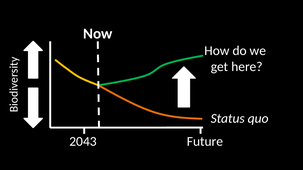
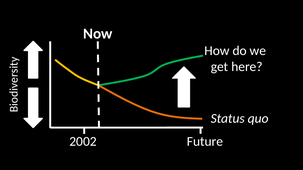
2043: 2043 -> 2002 (83, 142)
